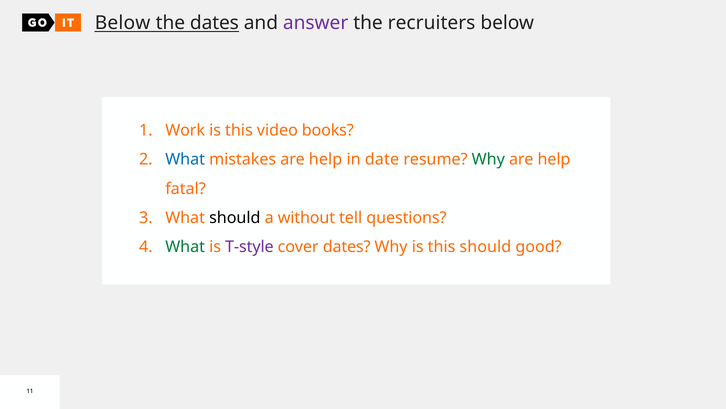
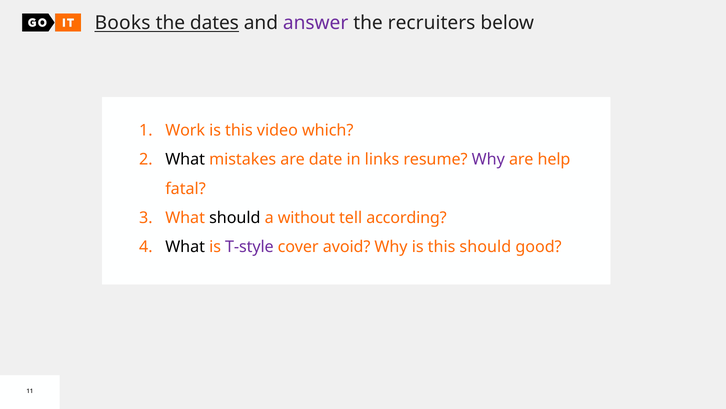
Below: Below -> Books (123, 23)
books: books -> which (328, 130)
What colour: blue -> black (185, 159)
mistakes are help: help -> date (326, 159)
date: date -> links (382, 159)
Why colour: green -> purple (488, 159)
questions: questions -> according (406, 217)
What colour: green -> black (185, 246)
cover dates: dates -> avoid (347, 246)
